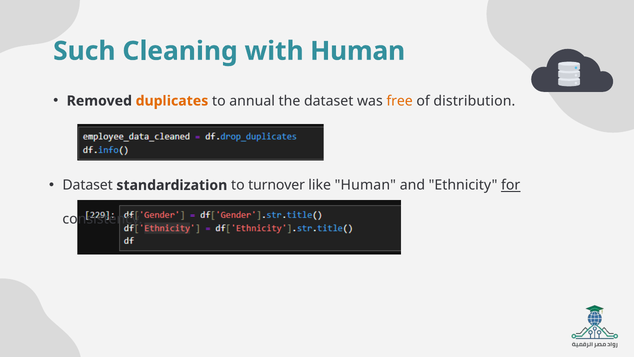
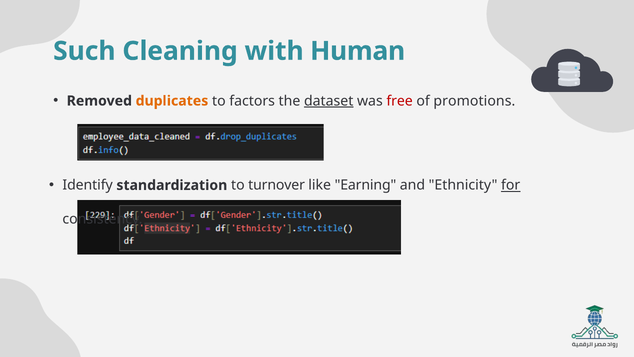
annual: annual -> factors (252, 101)
dataset underline: none -> present (329, 101)
free colour: orange -> red (400, 101)
distribution: distribution -> promotions (474, 101)
Dataset: Dataset -> Identify (88, 185)
like Human: Human -> Earning (365, 185)
